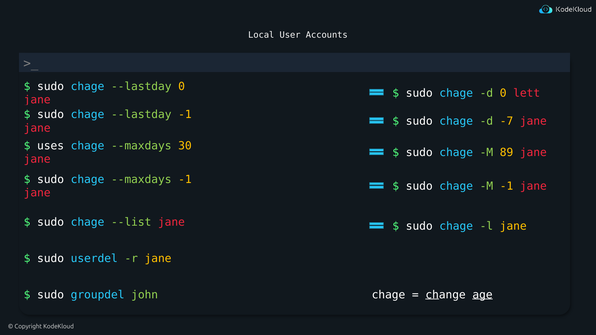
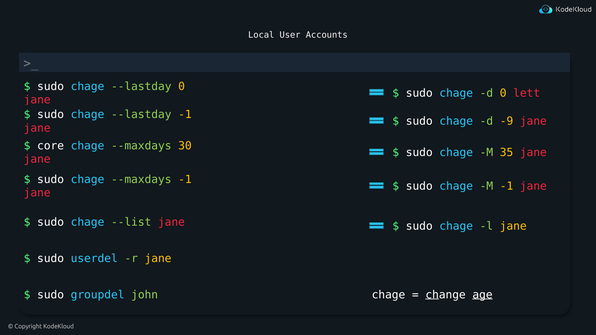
-7: -7 -> -9 (507, 121)
uses: uses -> core (51, 146)
89: 89 -> 35 (507, 153)
